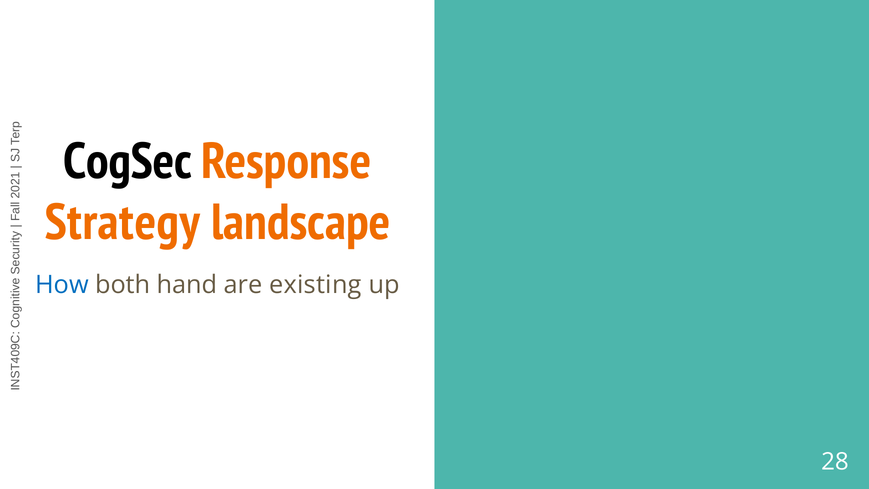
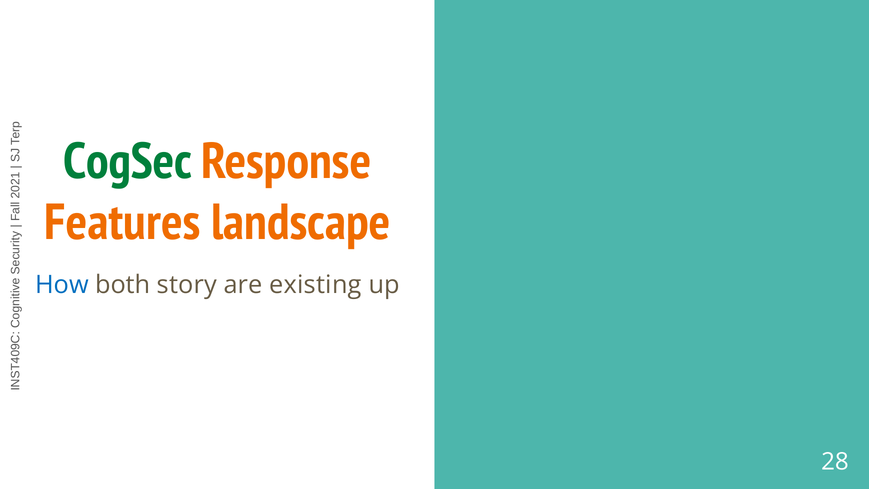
CogSec colour: black -> green (128, 162)
Strategy: Strategy -> Features (123, 222)
hand: hand -> story (187, 285)
